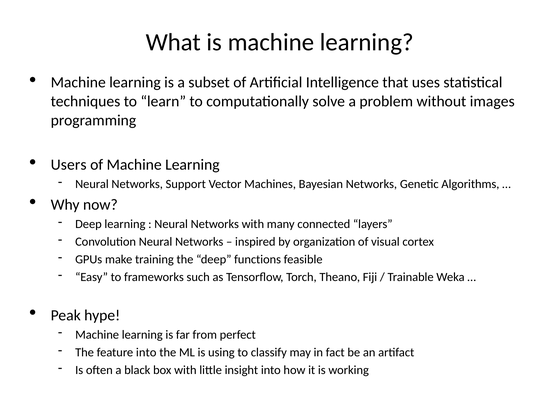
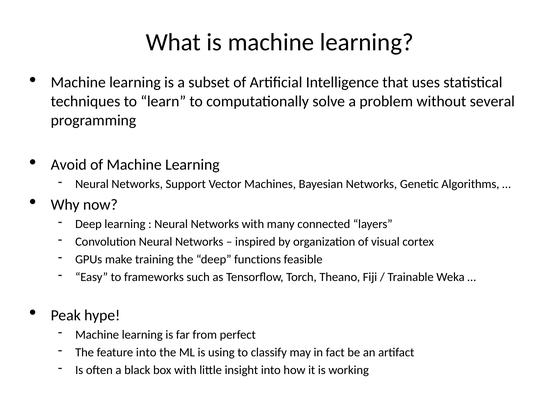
images: images -> several (492, 101)
Users: Users -> Avoid (69, 165)
